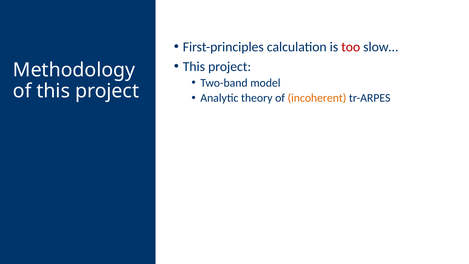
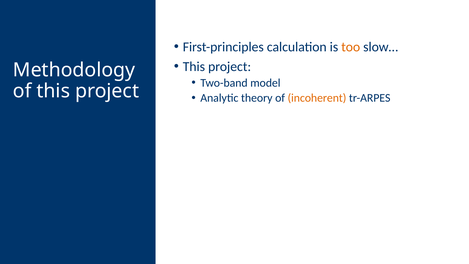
too colour: red -> orange (351, 47)
